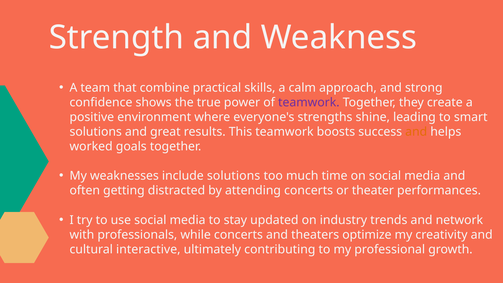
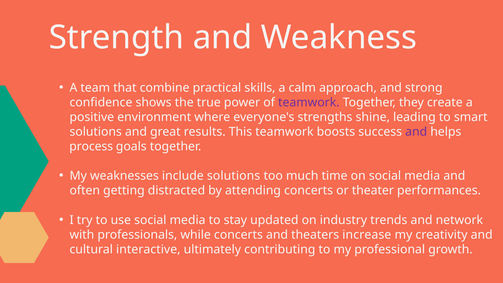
and colour: orange -> purple (416, 132)
worked: worked -> process (91, 147)
optimize: optimize -> increase (367, 235)
